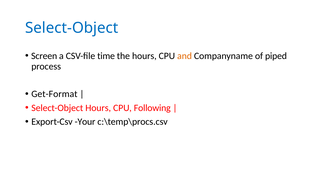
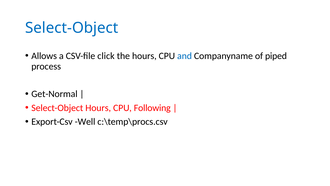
Screen: Screen -> Allows (44, 56)
time: time -> click (106, 56)
and colour: orange -> blue (185, 56)
Get-Format: Get-Format -> Get-Normal (54, 94)
Your: Your -> Well (85, 122)
